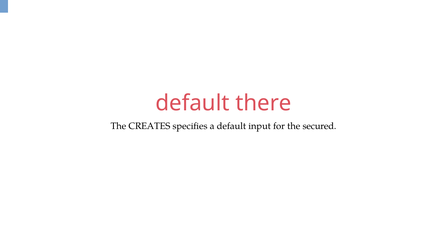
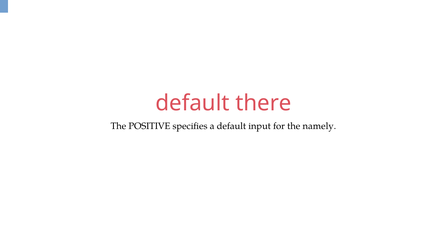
CREATES: CREATES -> POSITIVE (149, 126)
secured: secured -> namely (319, 126)
